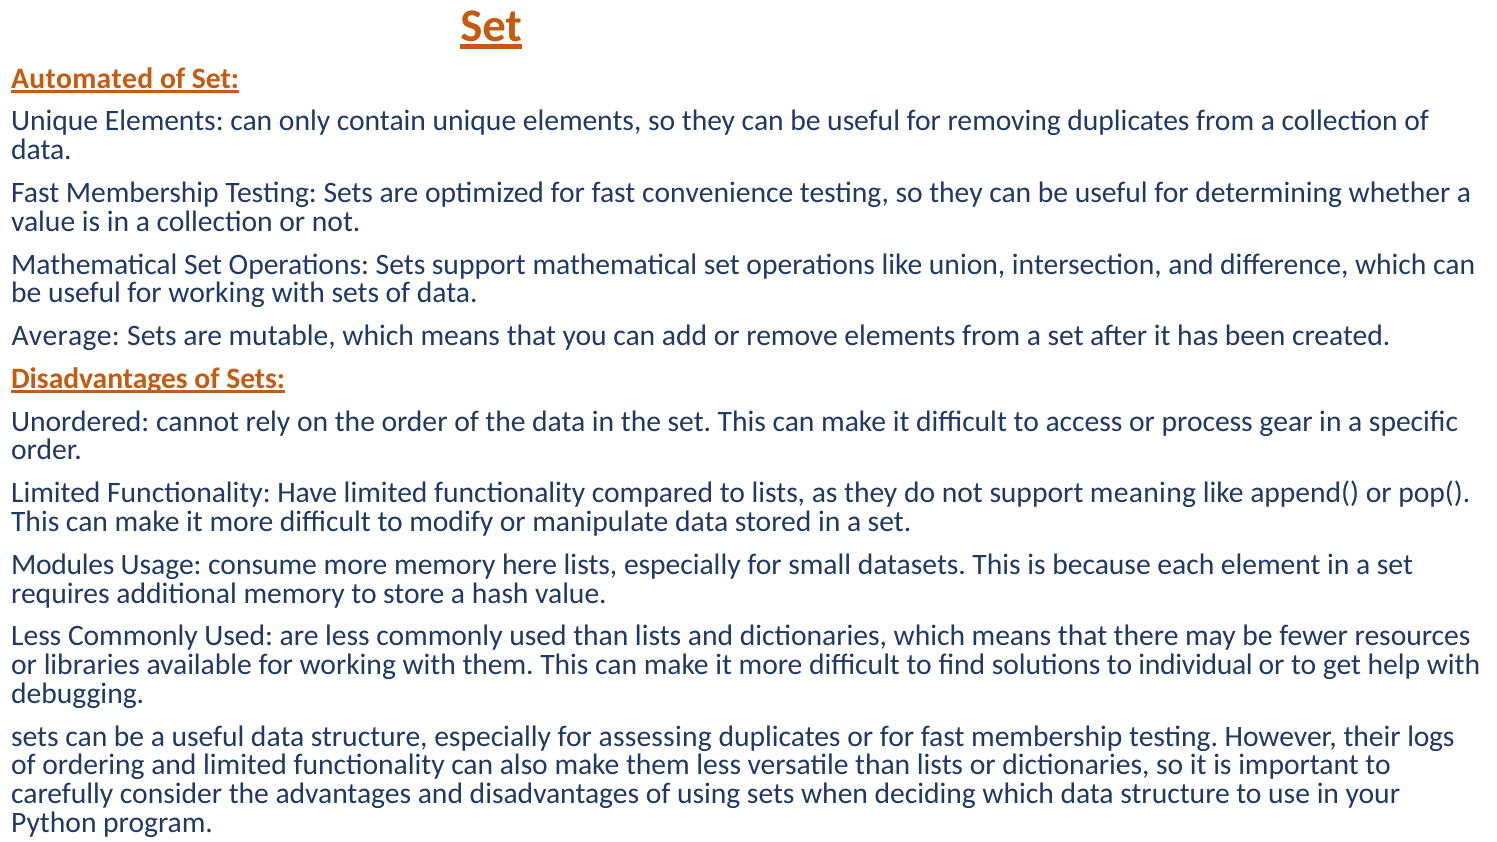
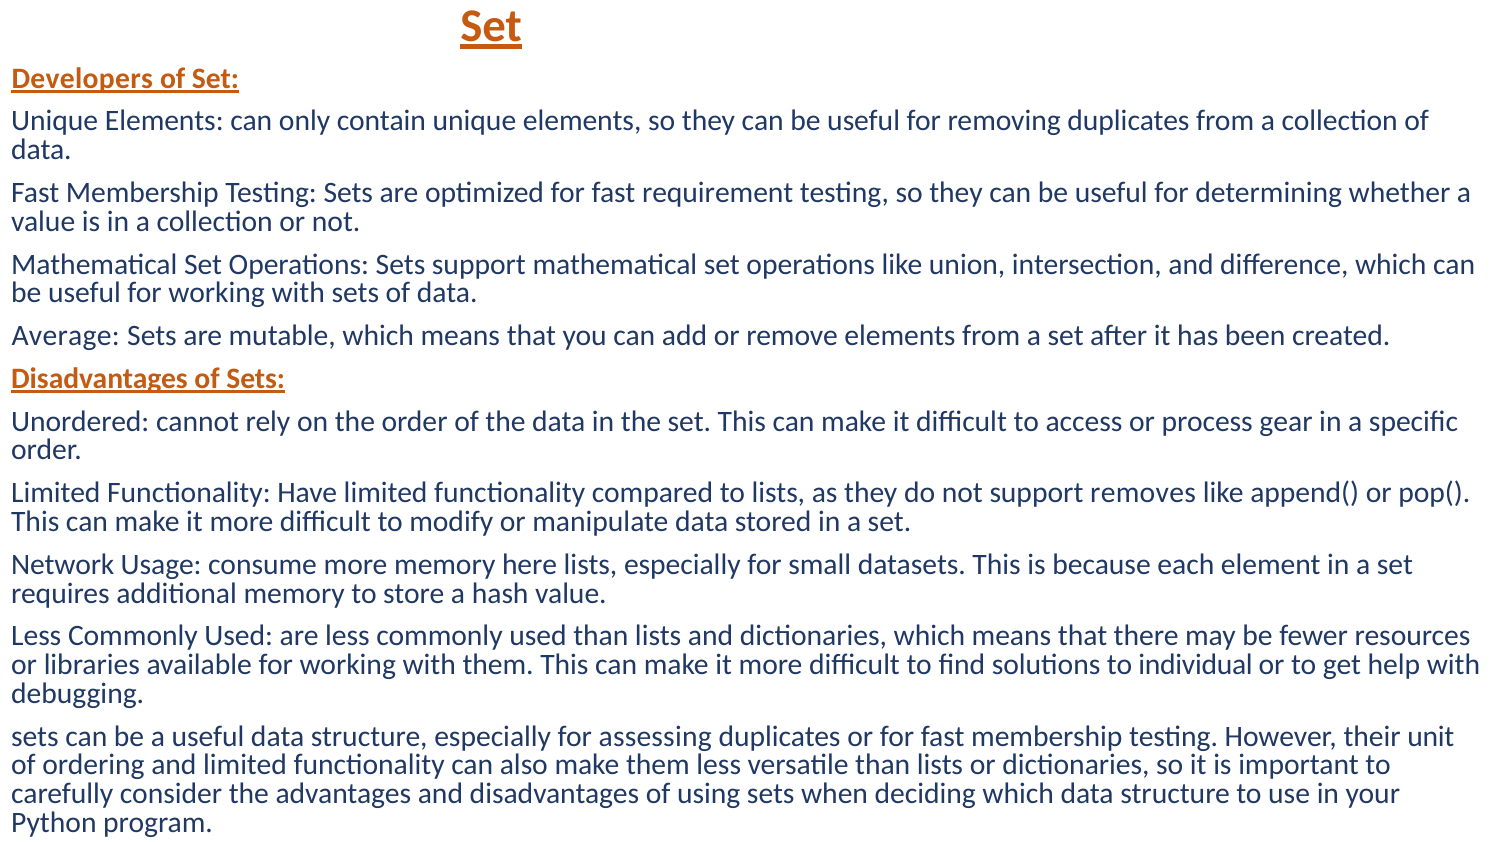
Automated: Automated -> Developers (82, 78)
convenience: convenience -> requirement (718, 193)
meaning: meaning -> removes (1143, 493)
Modules: Modules -> Network (63, 565)
logs: logs -> unit (1431, 736)
